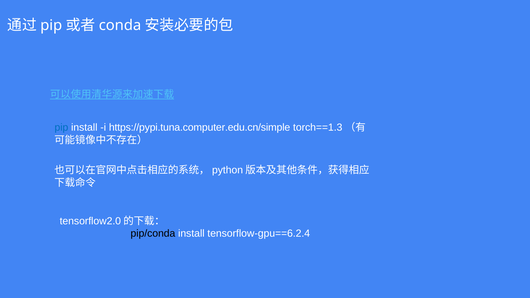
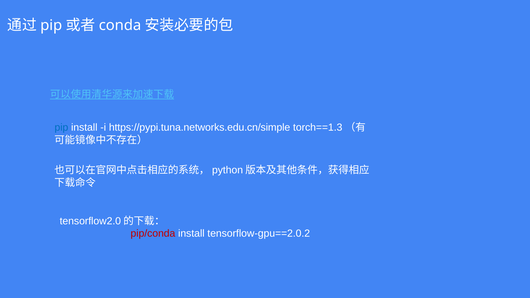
https://pypi.tuna.computer.edu.cn/simple: https://pypi.tuna.computer.edu.cn/simple -> https://pypi.tuna.networks.edu.cn/simple (200, 128)
pip/conda colour: black -> red (153, 233)
tensorflow-gpu==6.2.4: tensorflow-gpu==6.2.4 -> tensorflow-gpu==2.0.2 (259, 233)
